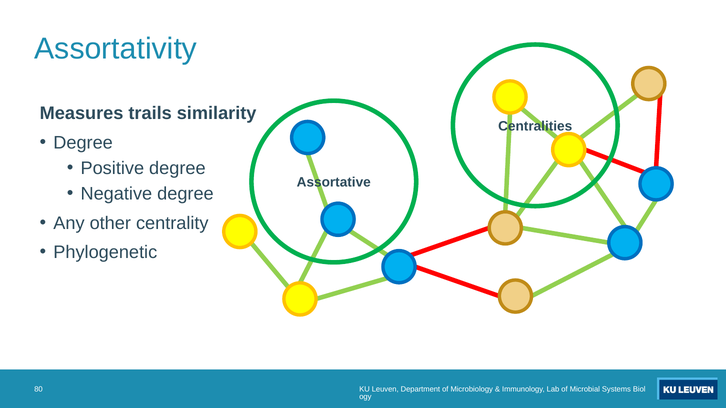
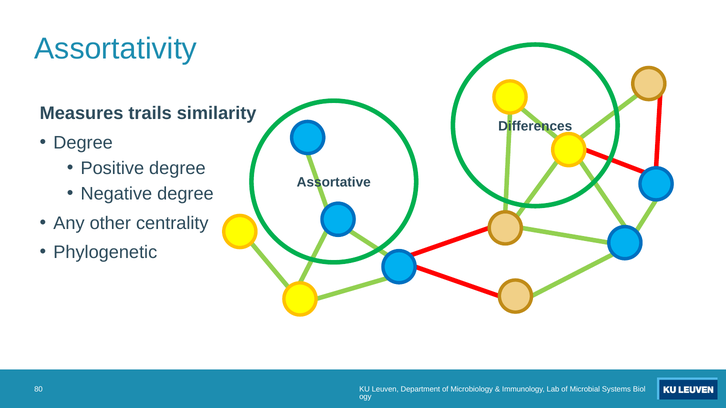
Centralities: Centralities -> Differences (535, 126)
